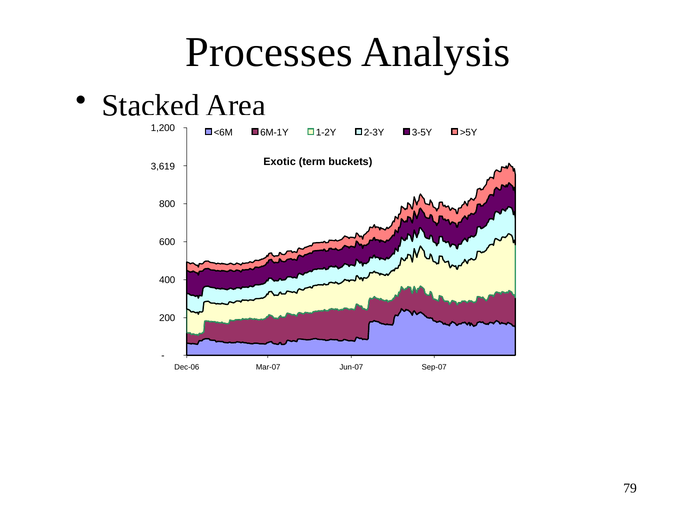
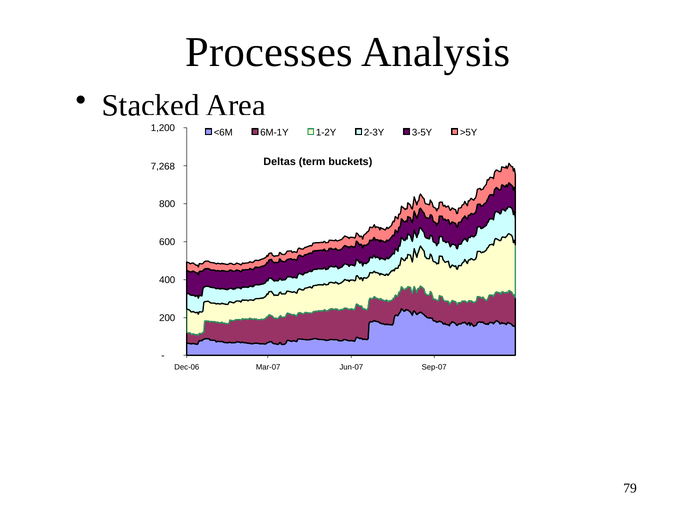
Exotic: Exotic -> Deltas (280, 162)
3,619: 3,619 -> 7,268 (163, 166)
